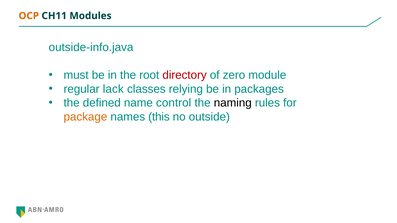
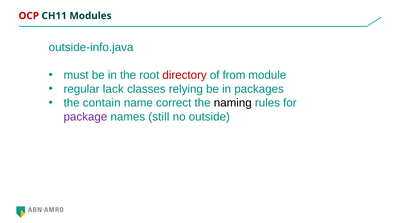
OCP colour: orange -> red (29, 16)
zero: zero -> from (234, 75)
defined: defined -> contain (102, 103)
control: control -> correct (174, 103)
package colour: orange -> purple (85, 117)
this: this -> still (159, 117)
